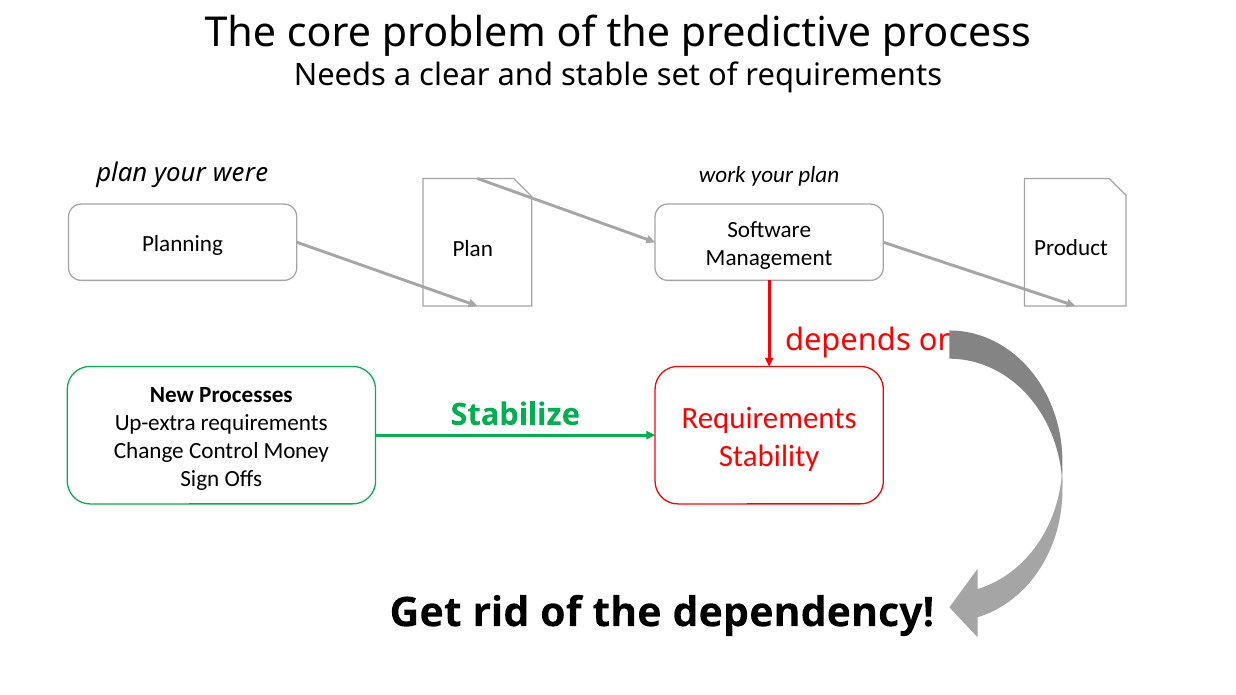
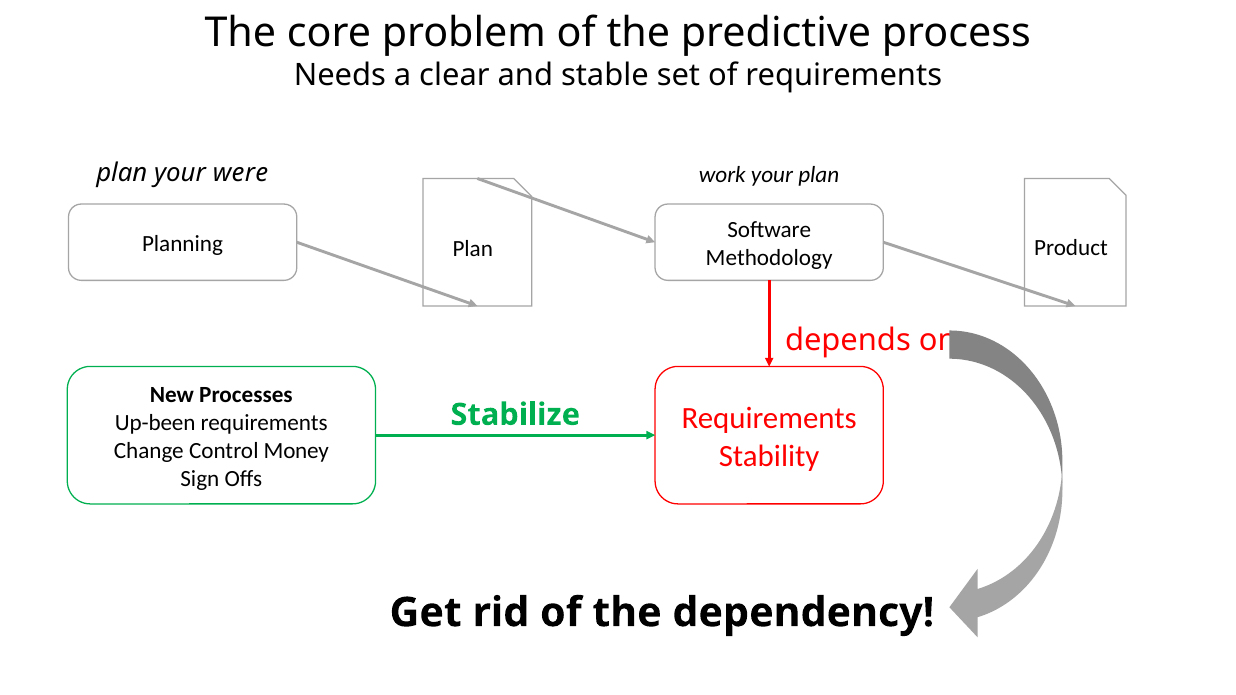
Management: Management -> Methodology (769, 258)
Up-extra: Up-extra -> Up-been (155, 423)
